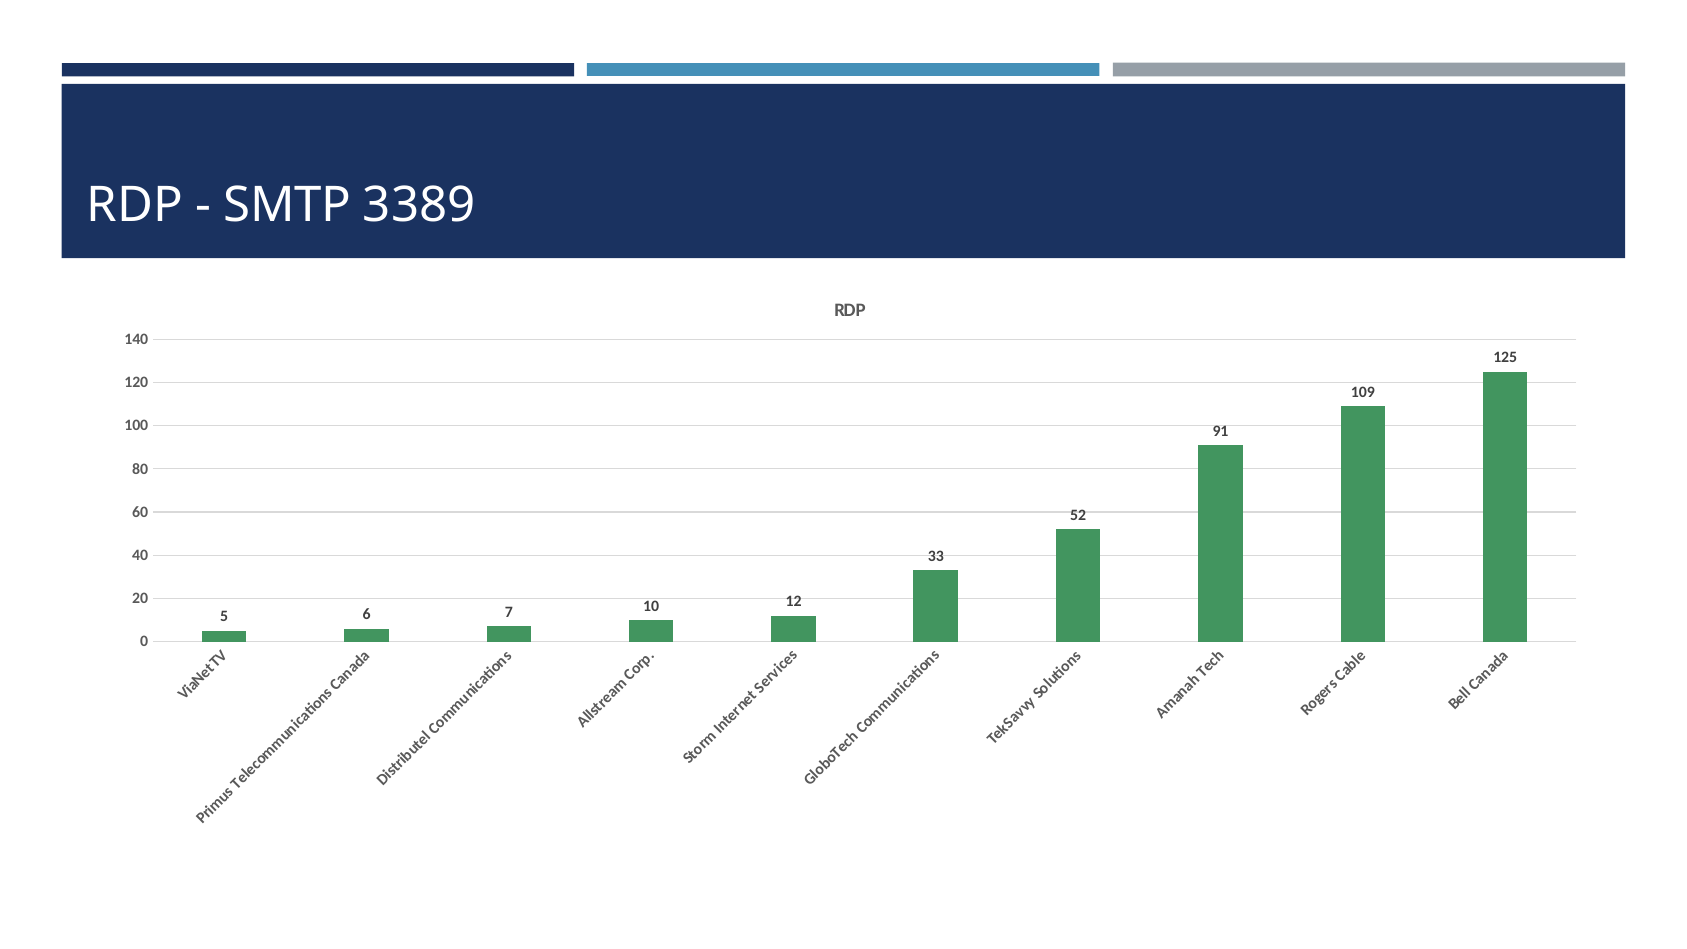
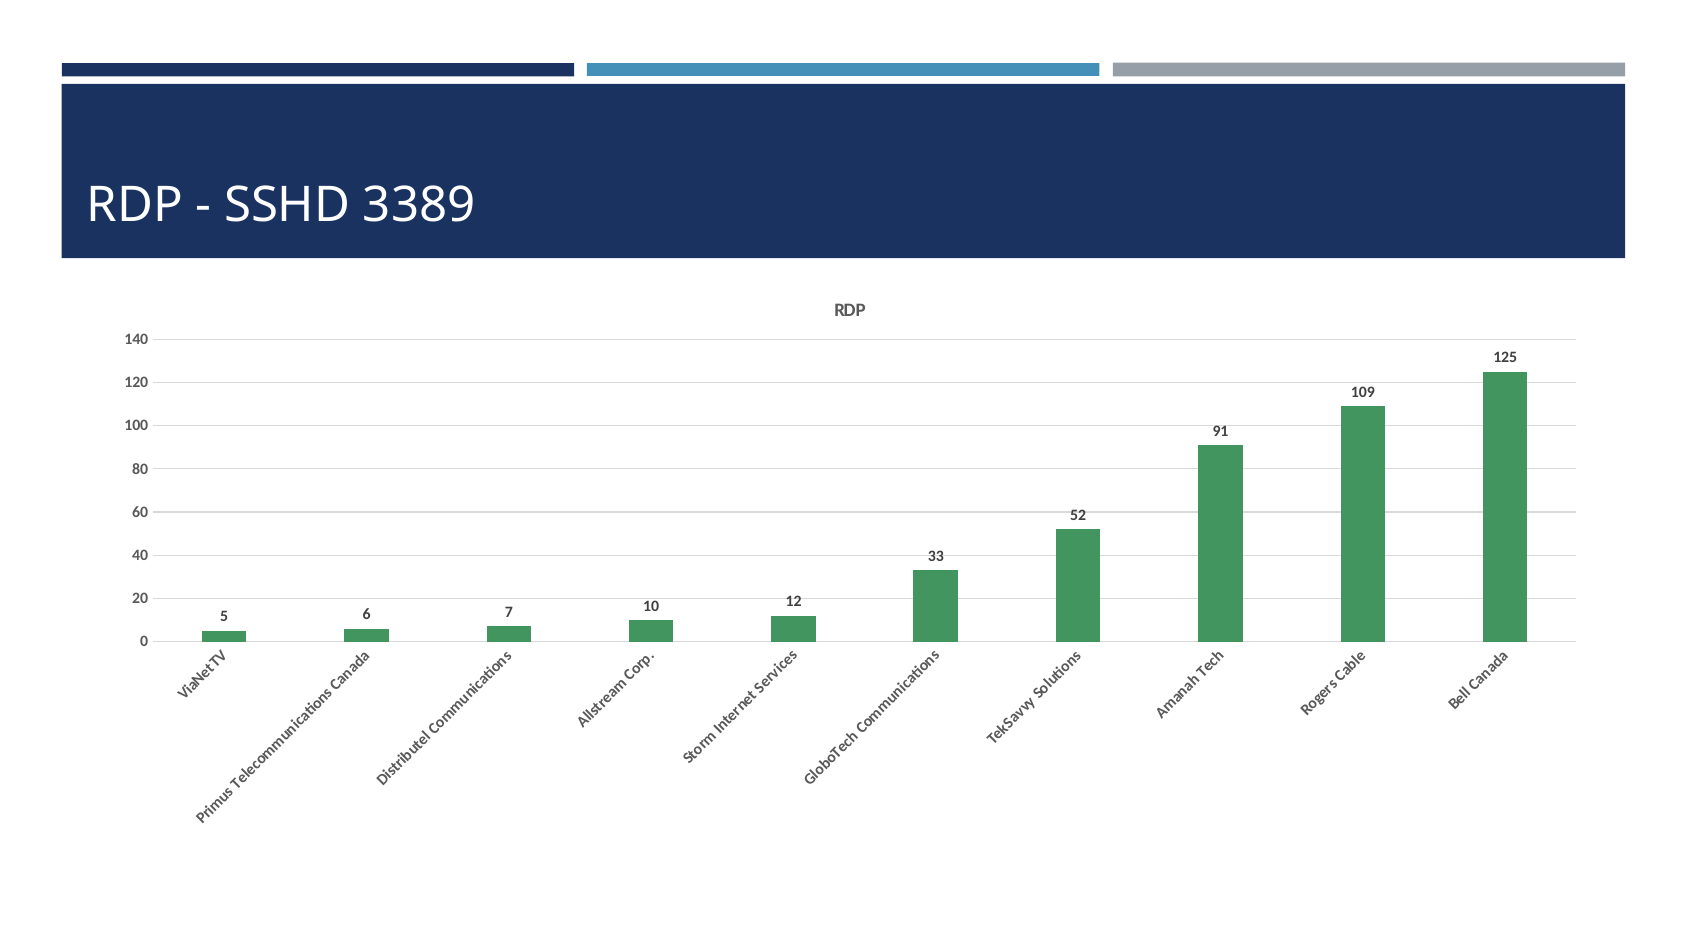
SMTP: SMTP -> SSHD (287, 205)
